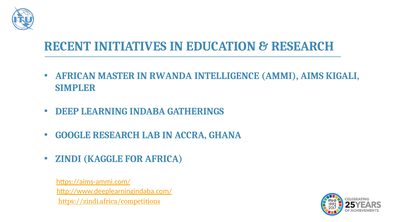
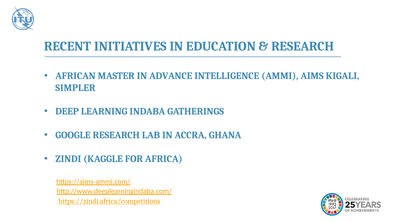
RWANDA: RWANDA -> ADVANCE (171, 76)
